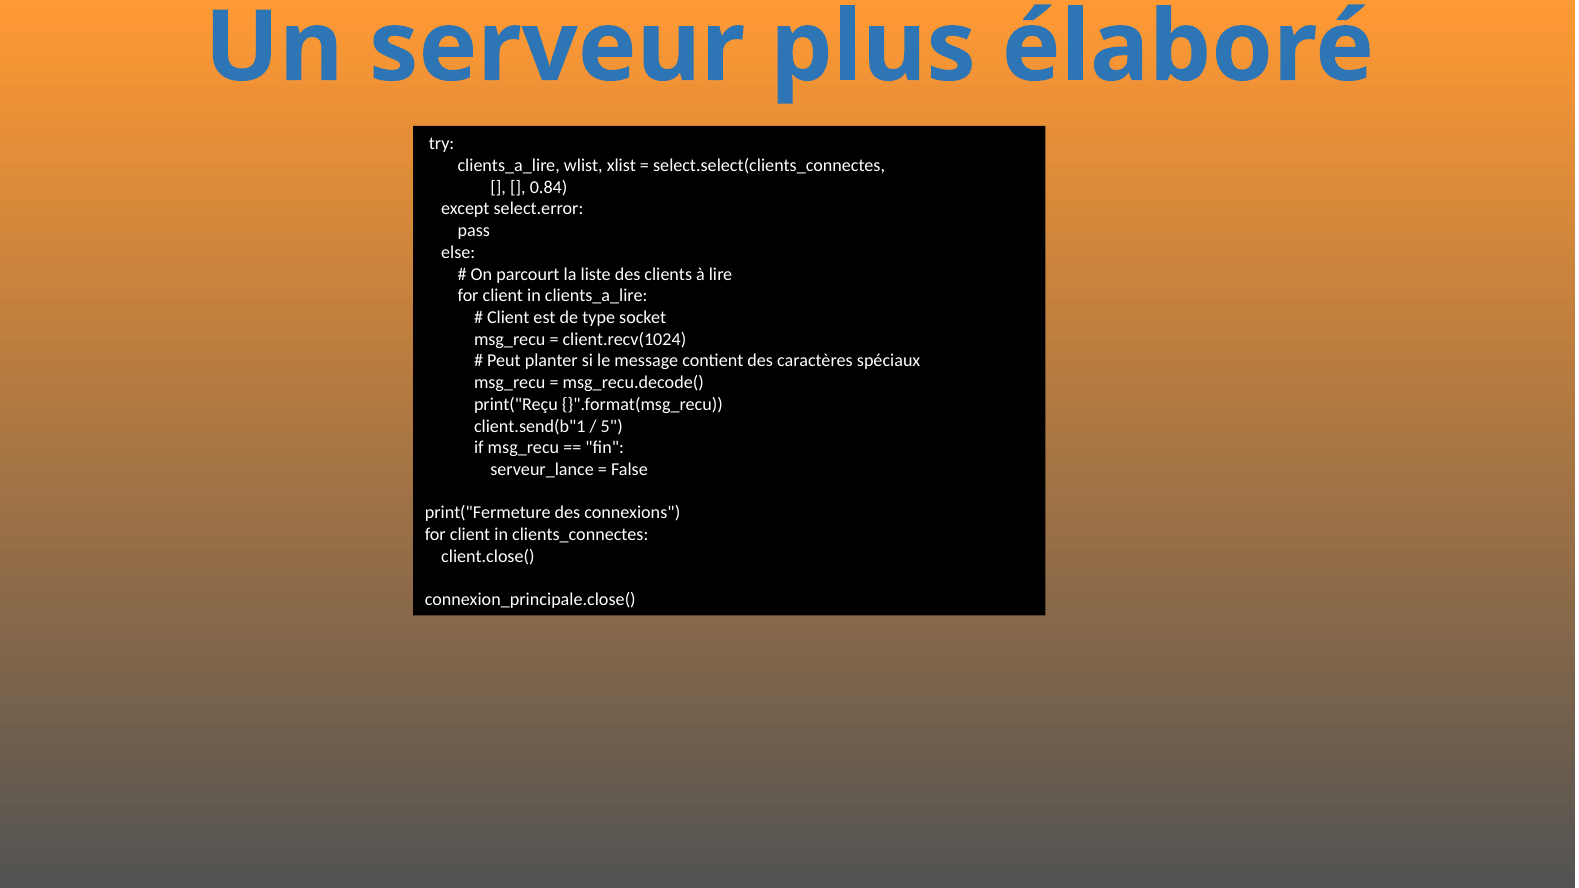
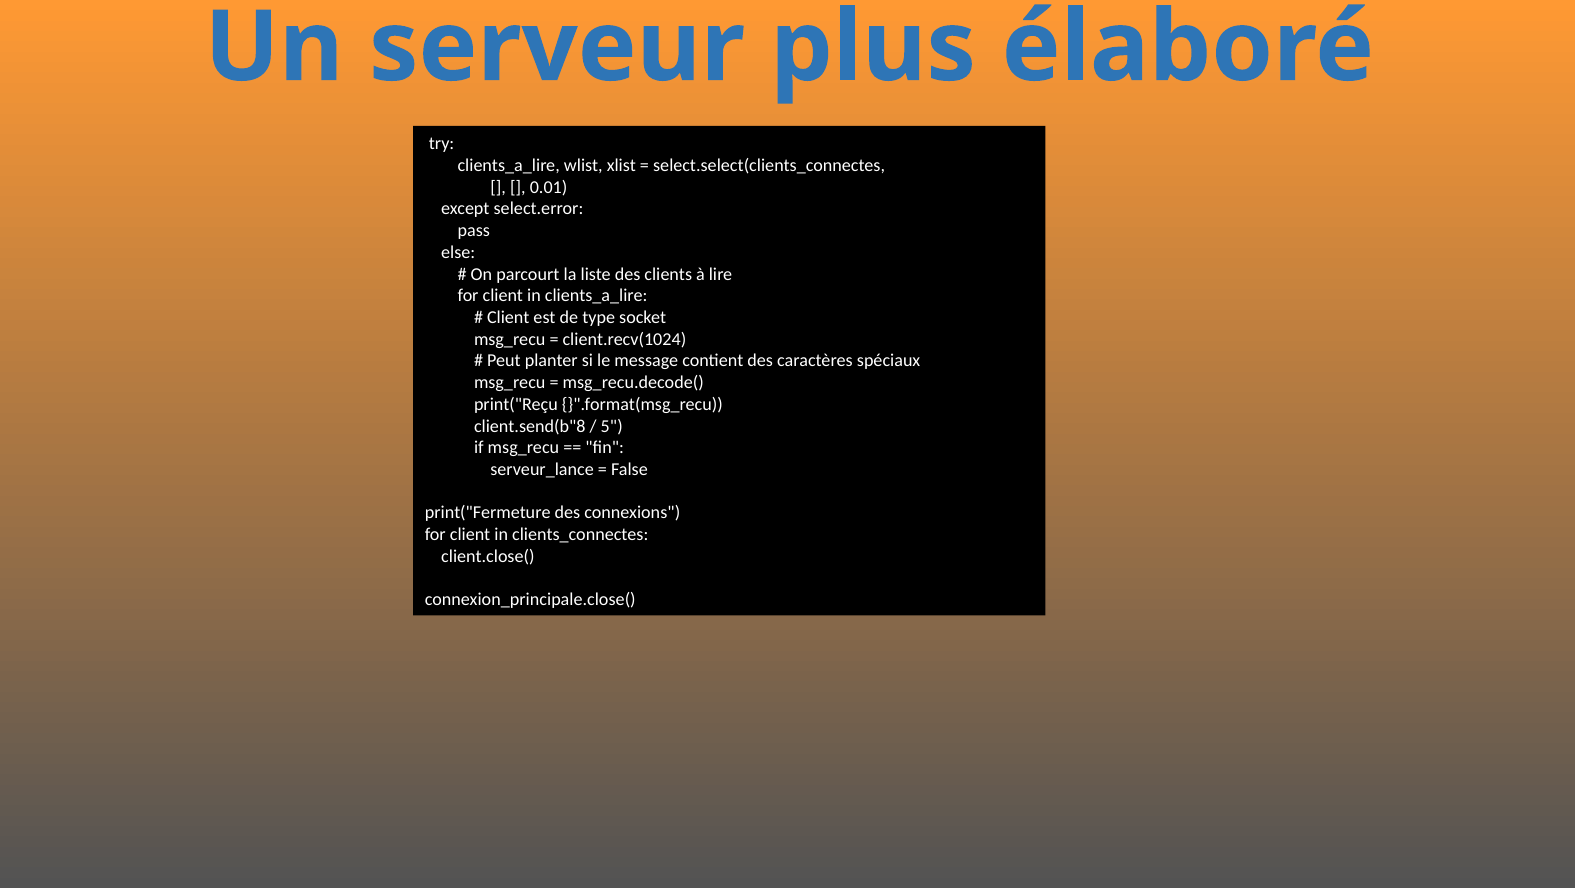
0.84: 0.84 -> 0.01 (549, 187)
client.send(b"1: client.send(b"1 -> client.send(b"8 (530, 426)
